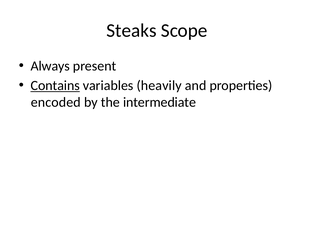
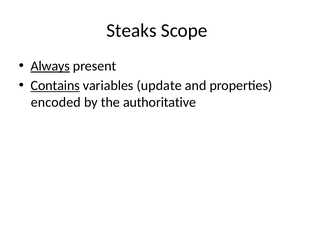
Always underline: none -> present (50, 66)
heavily: heavily -> update (159, 85)
intermediate: intermediate -> authoritative (160, 102)
